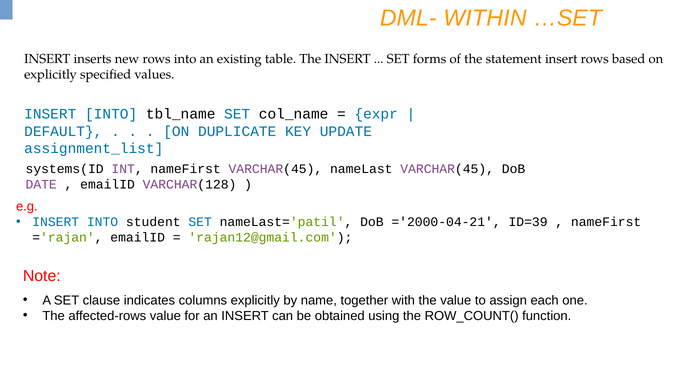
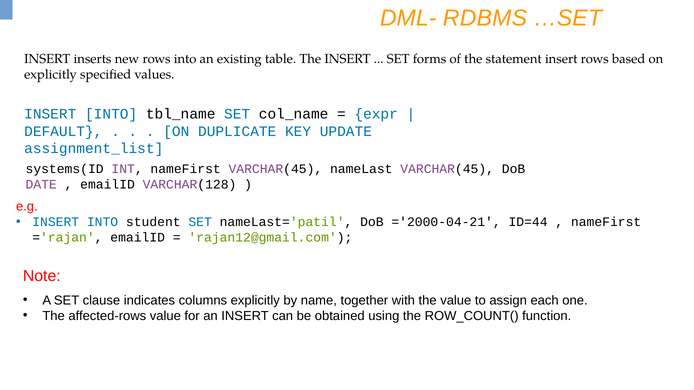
WITHIN: WITHIN -> RDBMS (485, 18)
ID=39: ID=39 -> ID=44 (528, 222)
